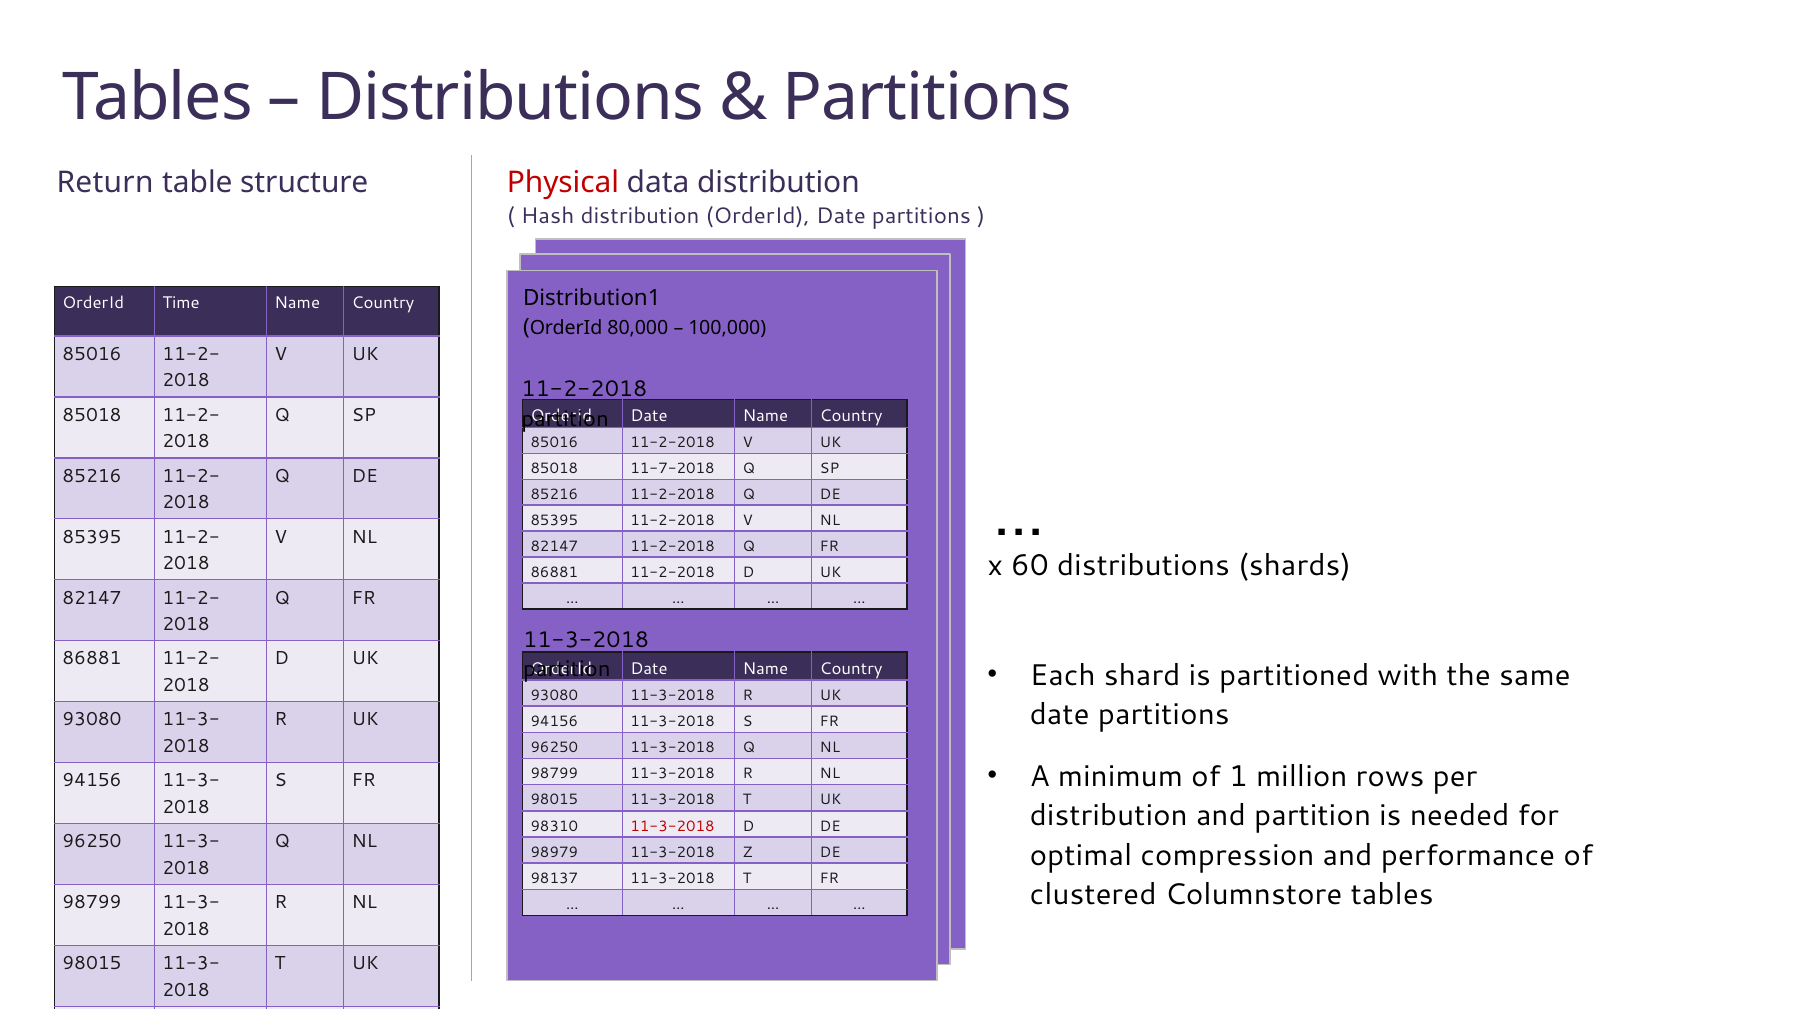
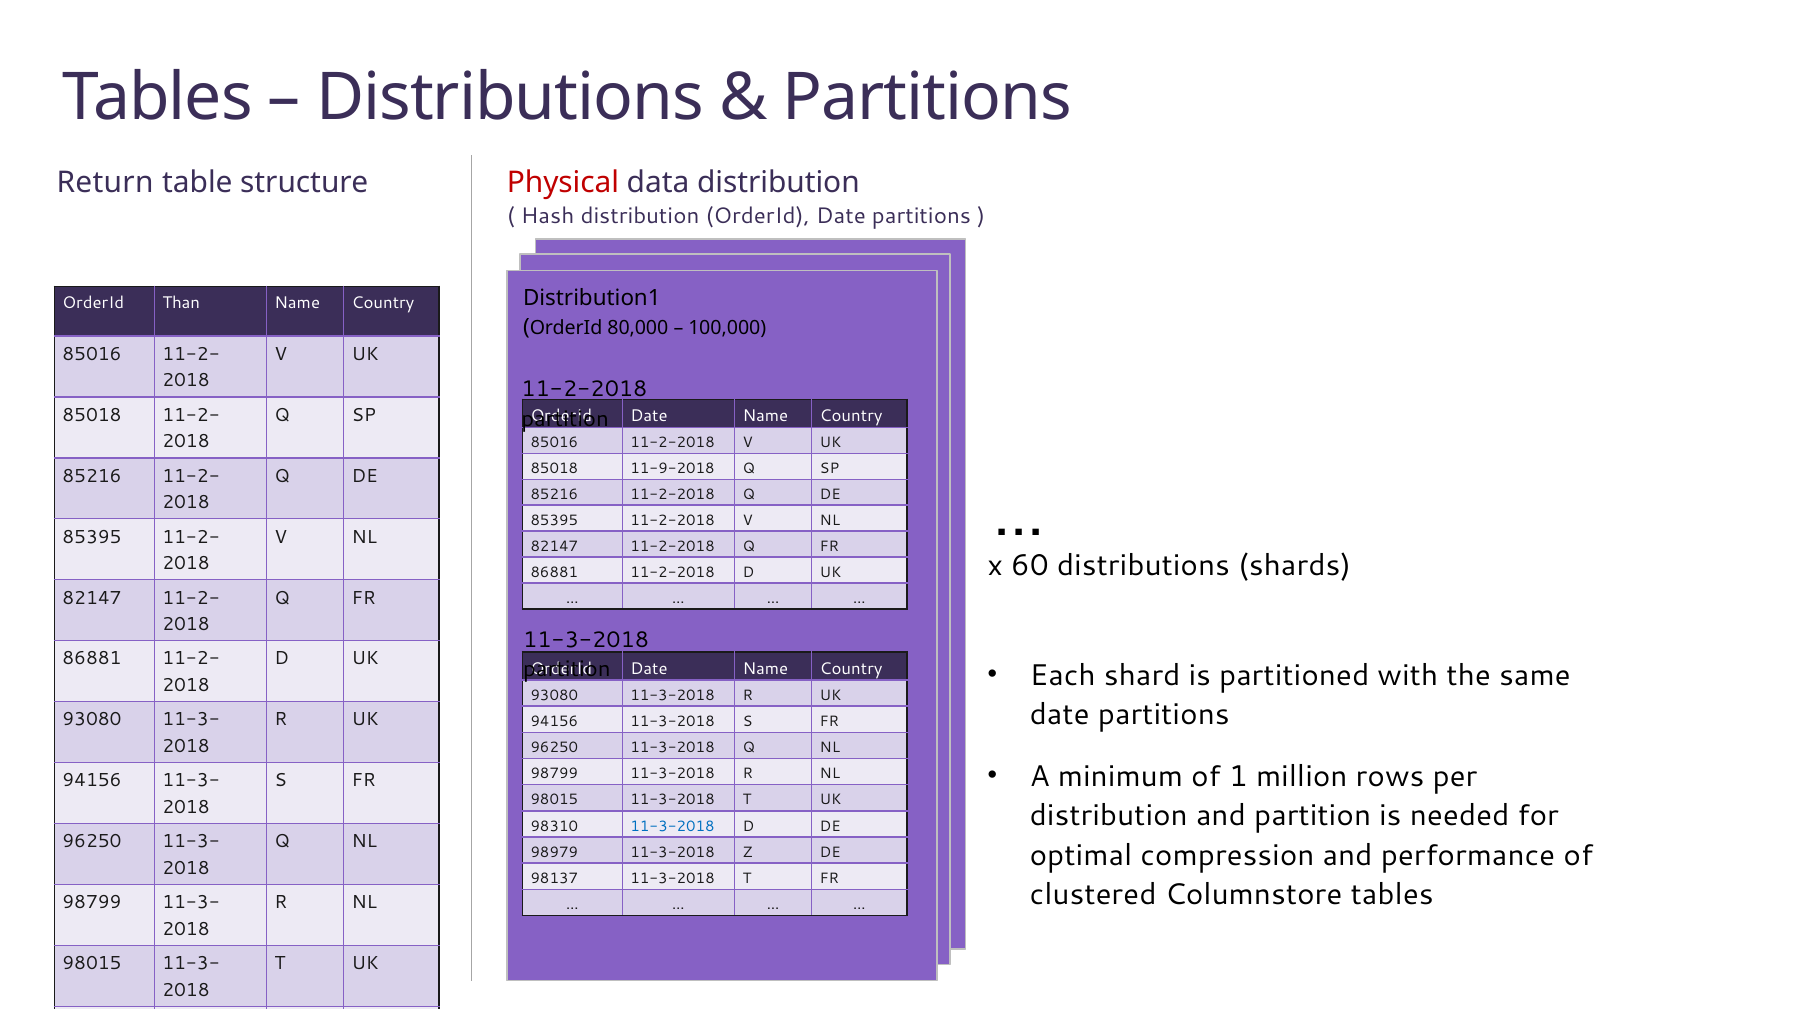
Time: Time -> Than (181, 303)
11-7-2018: 11-7-2018 -> 11-9-2018 (673, 469)
11-3-2018 colour: red -> blue (673, 827)
